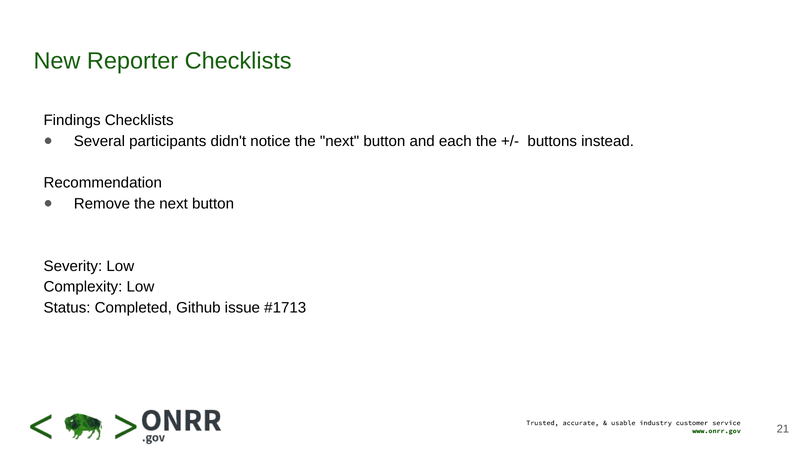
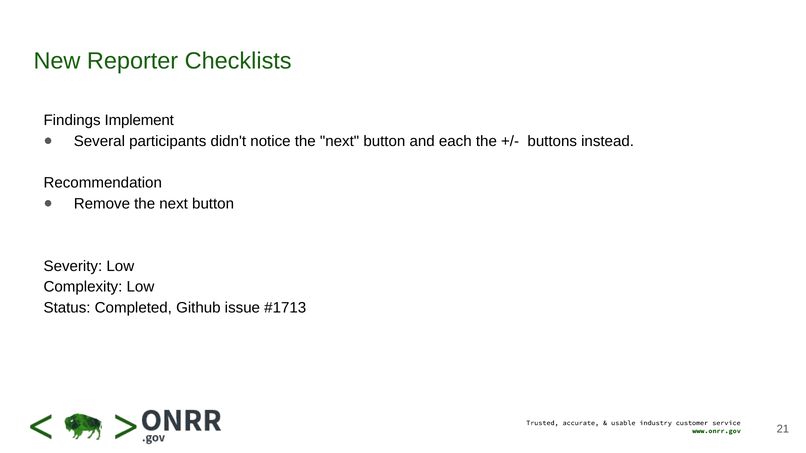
Findings Checklists: Checklists -> Implement (139, 120)
